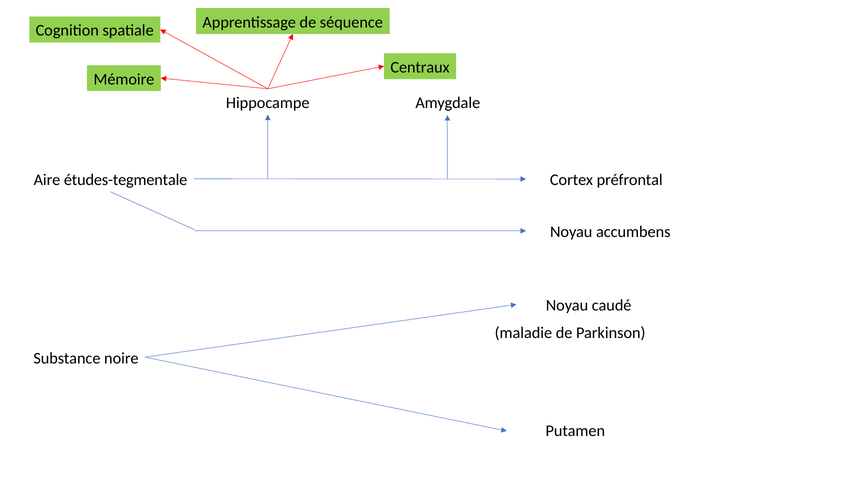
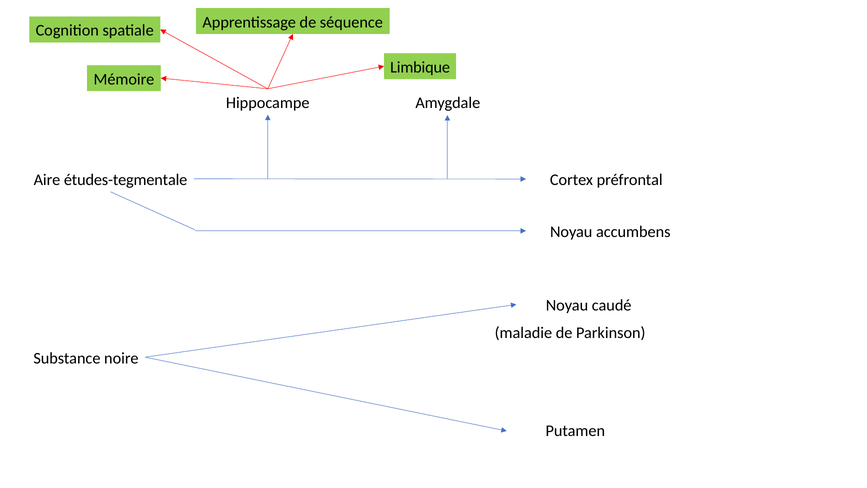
Centraux: Centraux -> Limbique (420, 67)
